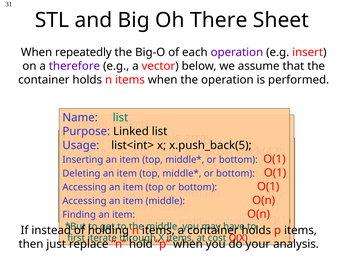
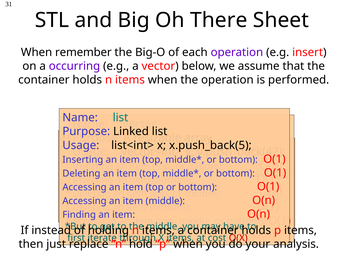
repeatedly: repeatedly -> remember (83, 52)
therefore: therefore -> occurring (74, 66)
